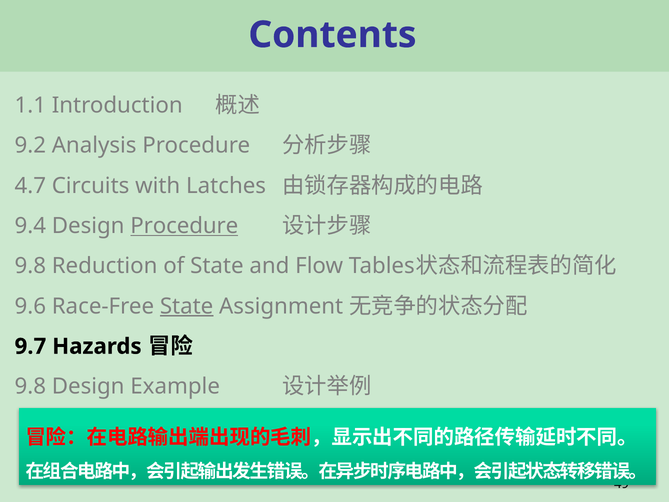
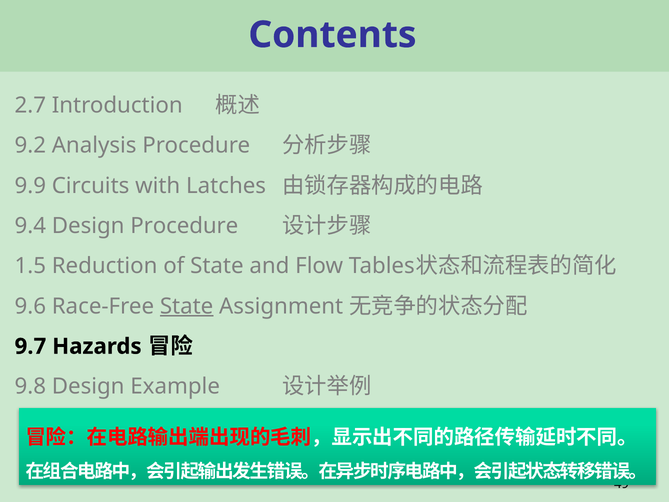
1.1: 1.1 -> 2.7 (30, 105)
4.7: 4.7 -> 9.9 (30, 186)
Procedure underline: present -> none (184, 226)
9.8: 9.8 -> 1.5 (30, 266)
